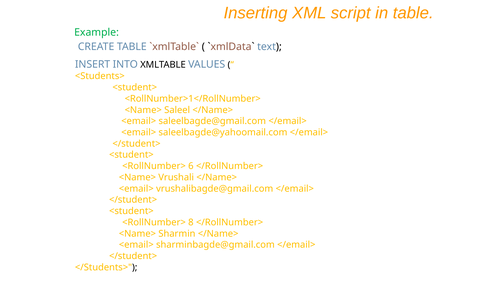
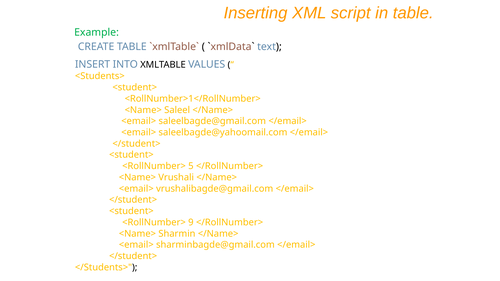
6: 6 -> 5 (191, 166)
8: 8 -> 9 (191, 223)
